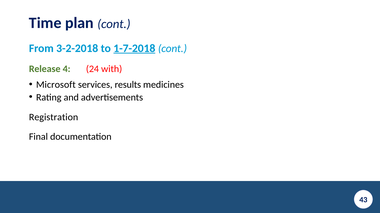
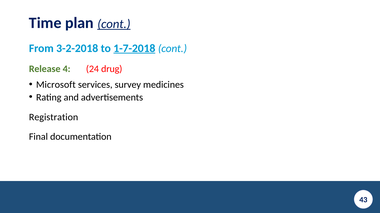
cont underline: none -> present (114, 24)
with: with -> drug (112, 69)
results: results -> survey (128, 85)
